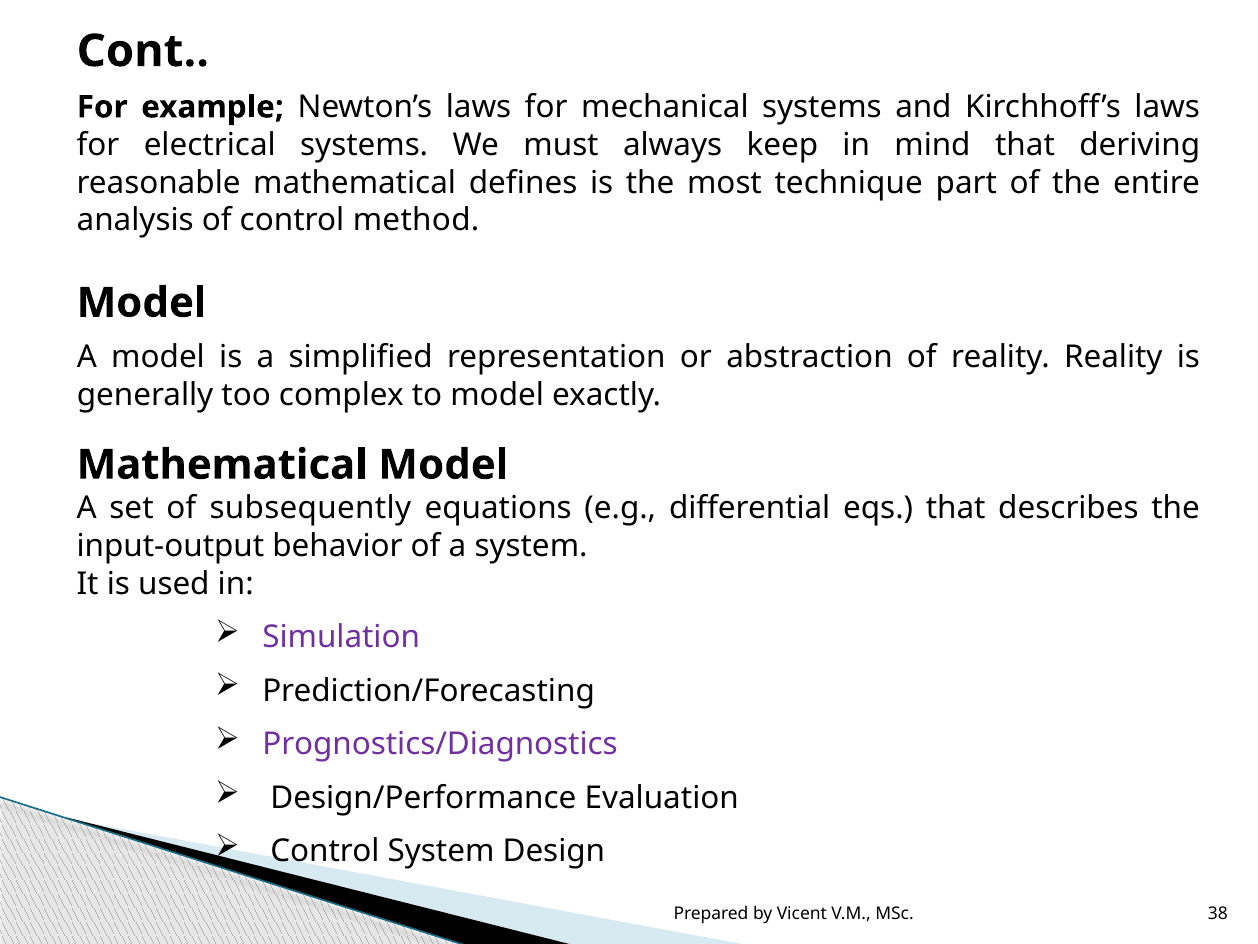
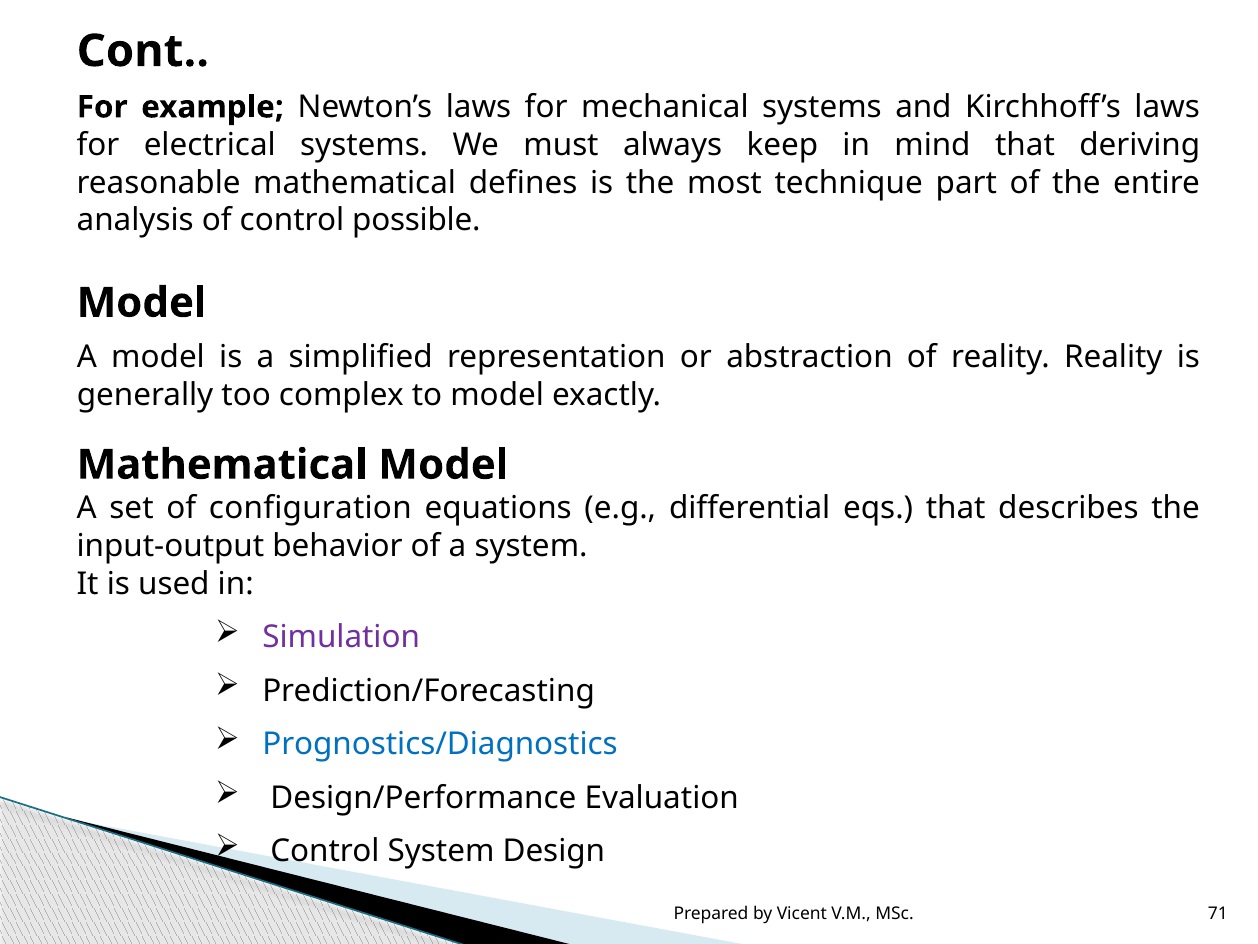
method: method -> possible (416, 220)
subsequently: subsequently -> configuration (310, 508)
Prognostics/Diagnostics colour: purple -> blue (440, 744)
38: 38 -> 71 (1218, 914)
